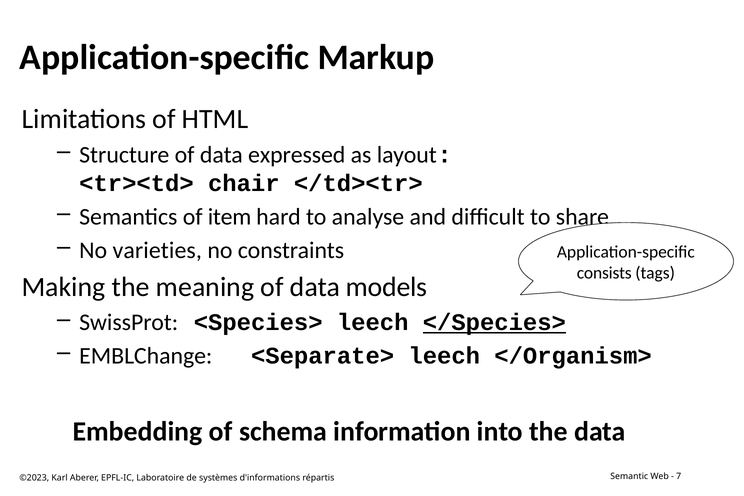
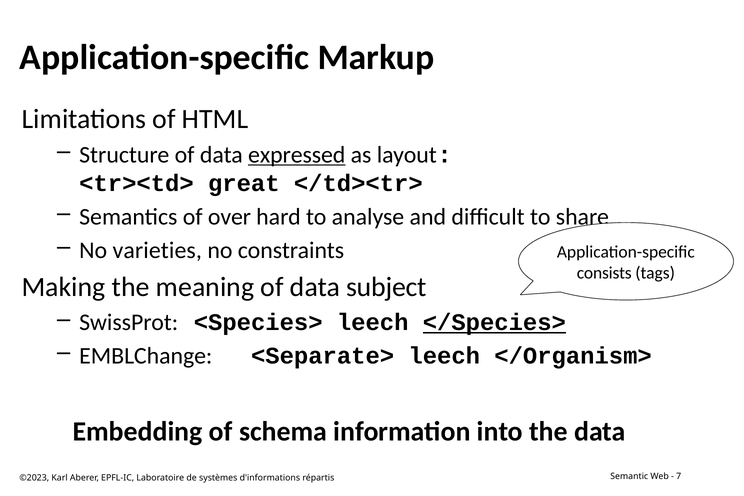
expressed underline: none -> present (297, 155)
chair: chair -> great (244, 183)
item: item -> over (230, 217)
models: models -> subject (387, 287)
